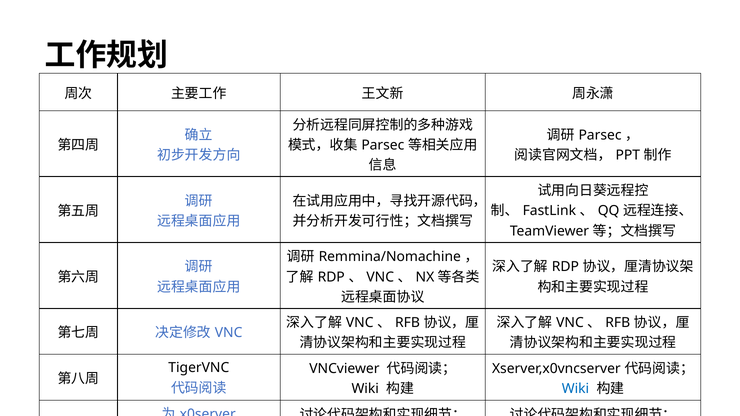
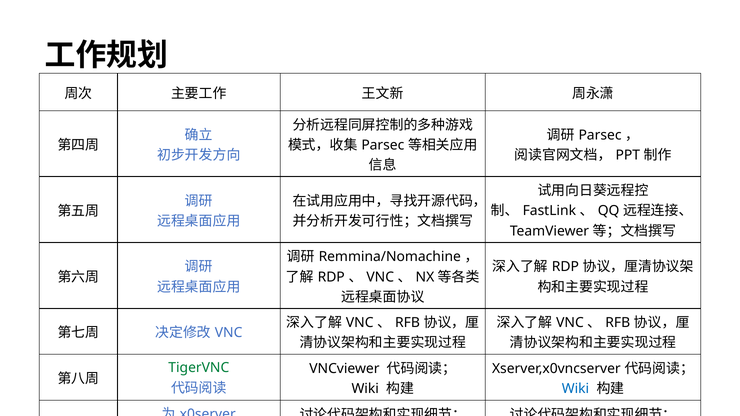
TigerVNC colour: black -> green (199, 368)
